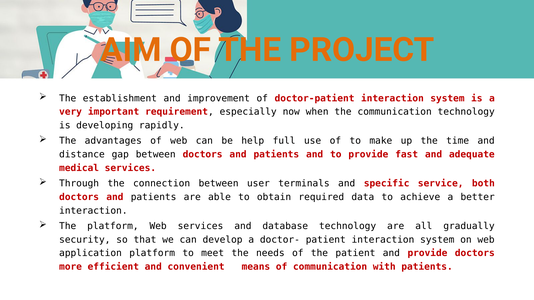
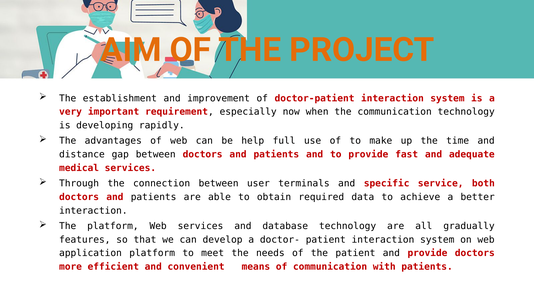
security: security -> features (85, 240)
